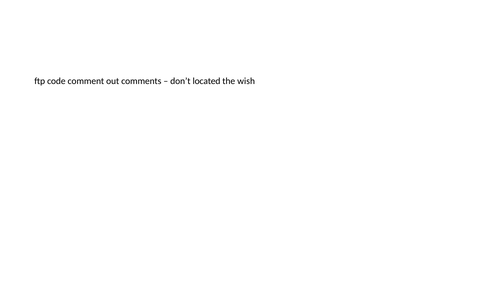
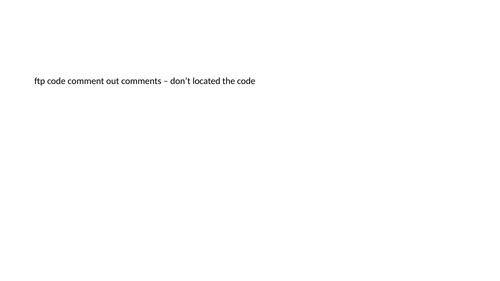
the wish: wish -> code (246, 81)
